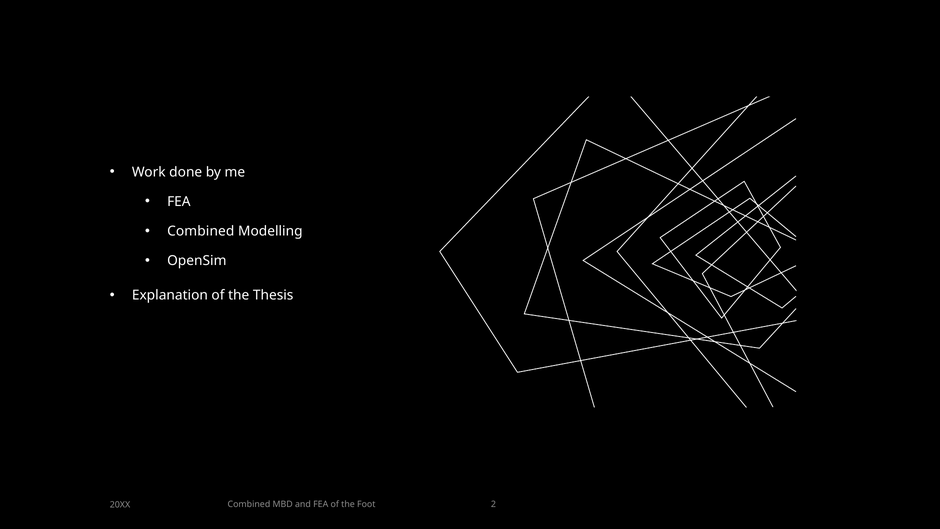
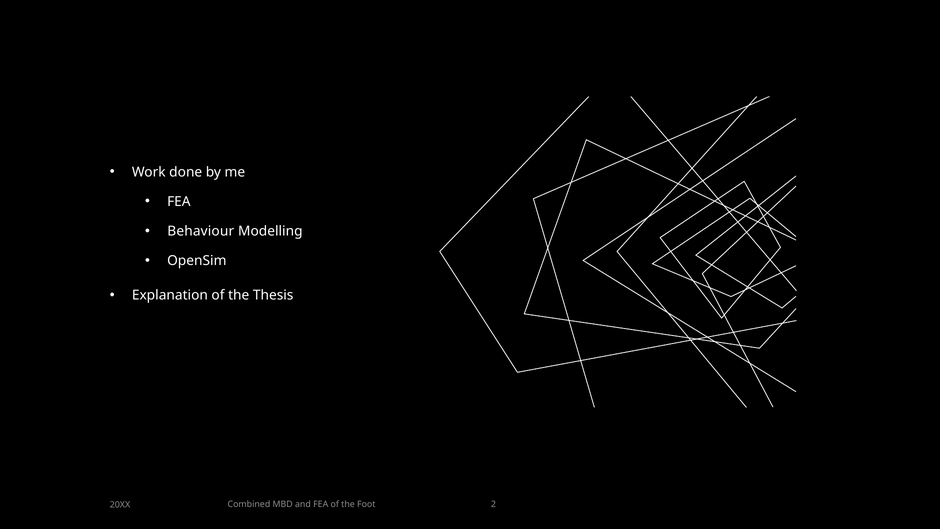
Combined: Combined -> Behaviour (201, 231)
